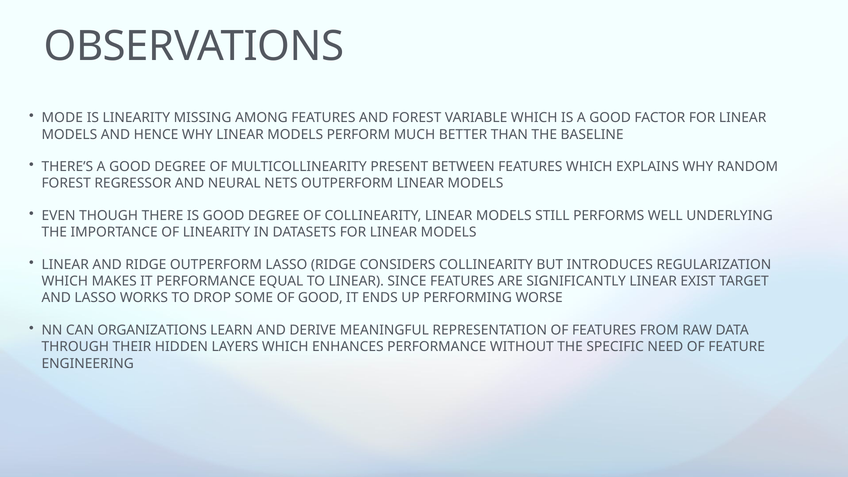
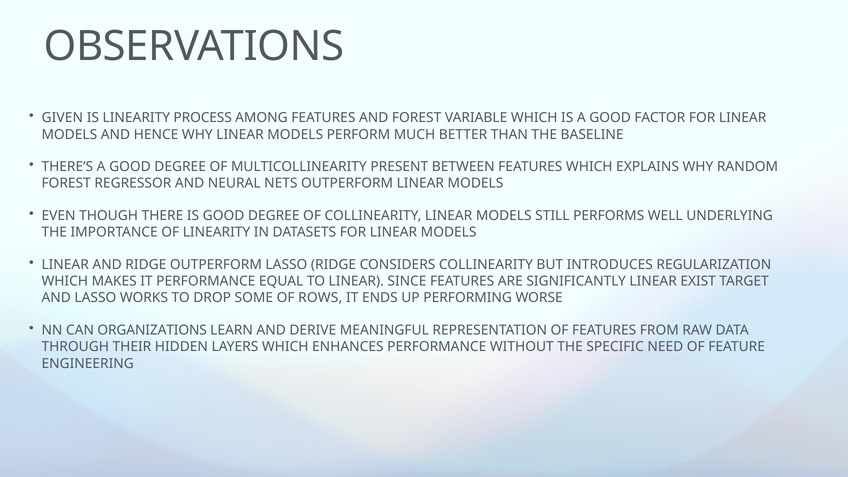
MODE: MODE -> GIVEN (62, 118)
MISSING: MISSING -> PROCESS (203, 118)
OF GOOD: GOOD -> ROWS (320, 298)
